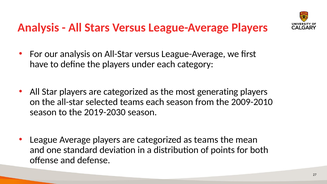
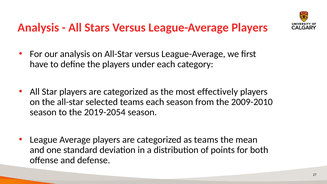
generating: generating -> effectively (218, 92)
2019-2030: 2019-2030 -> 2019-2054 (105, 112)
